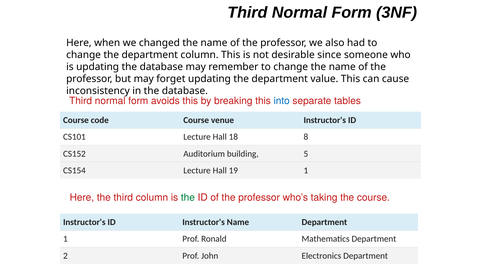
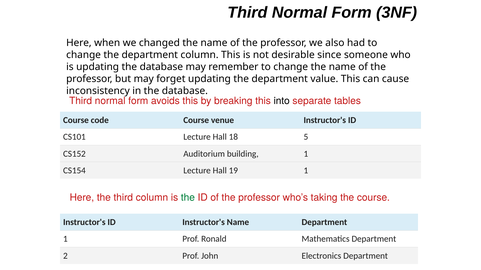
into colour: blue -> black (282, 101)
8: 8 -> 5 (306, 137)
building 5: 5 -> 1 (306, 154)
